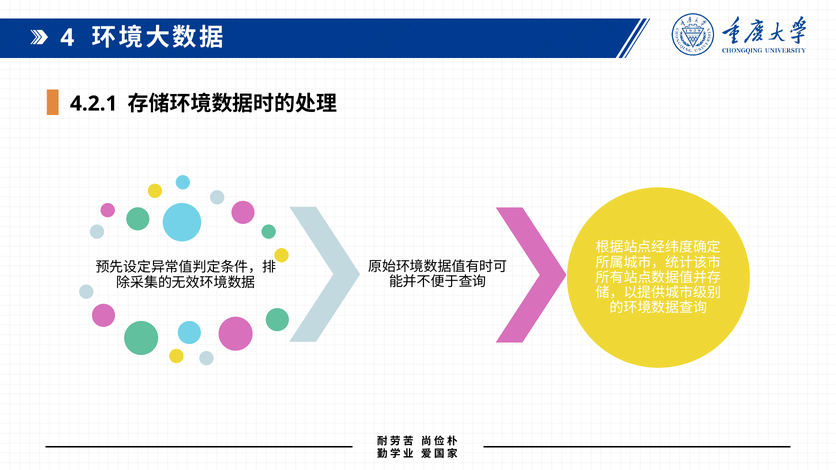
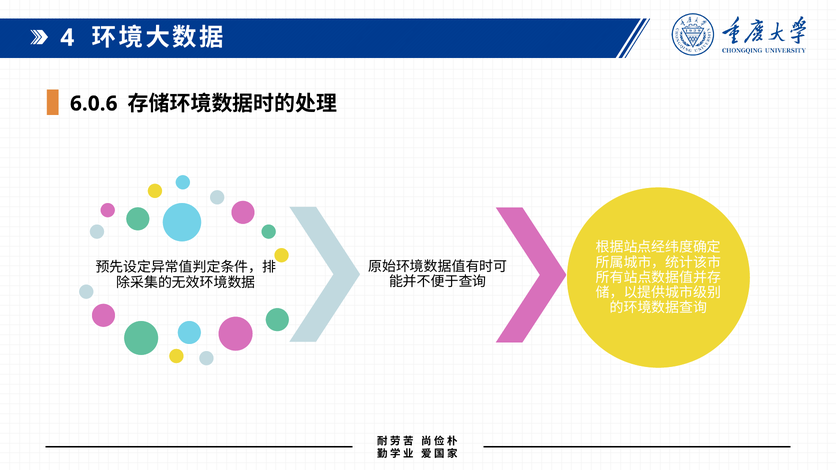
4.2.1: 4.2.1 -> 6.0.6 (94, 104)
